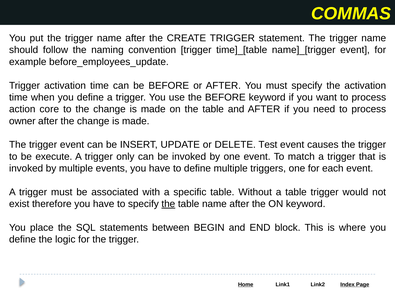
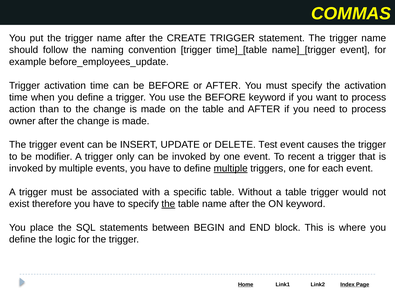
core: core -> than (49, 109)
execute: execute -> modifier (54, 157)
match: match -> recent (301, 157)
multiple underline: none -> present (231, 169)
